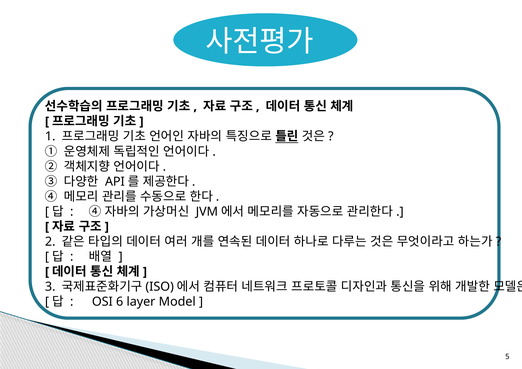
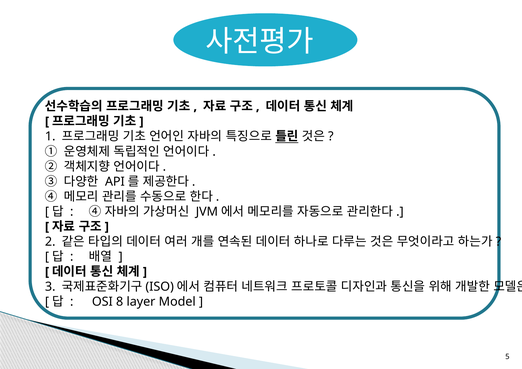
6: 6 -> 8 (120, 302)
